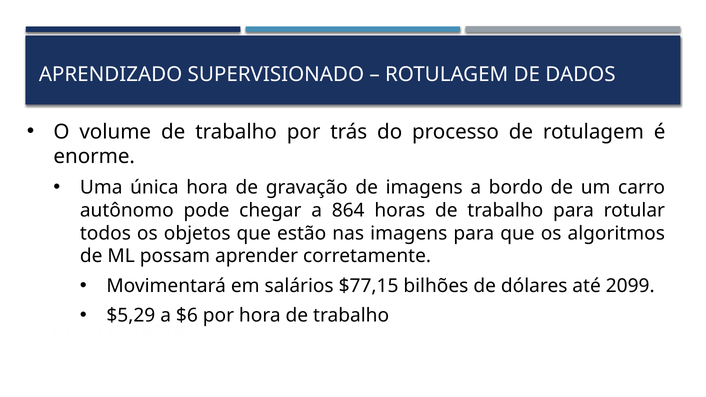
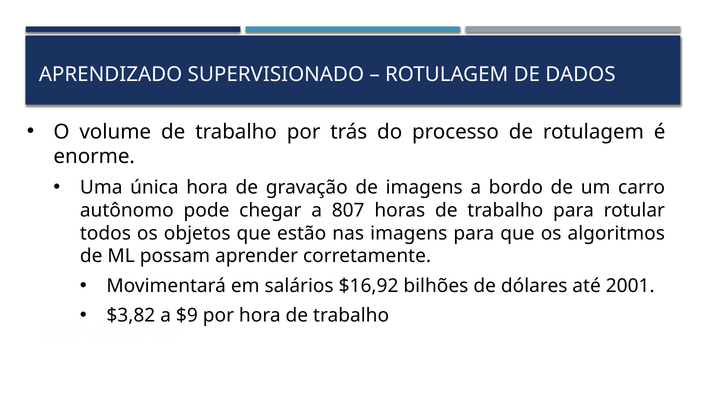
864: 864 -> 807 (348, 210)
$77,15: $77,15 -> $16,92 (369, 286)
2099: 2099 -> 2001 (630, 286)
$5,29: $5,29 -> $3,82 (131, 316)
$6: $6 -> $9 (187, 316)
